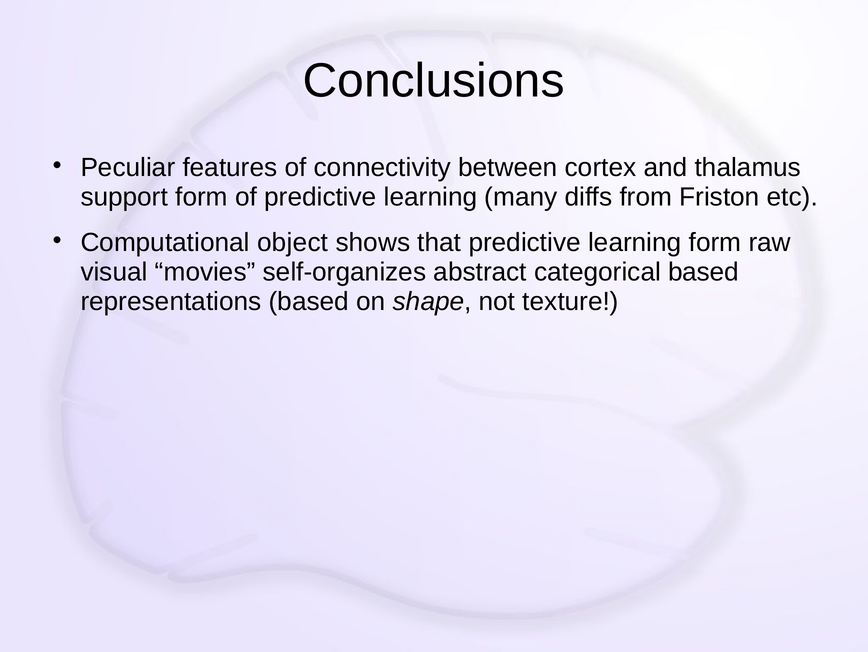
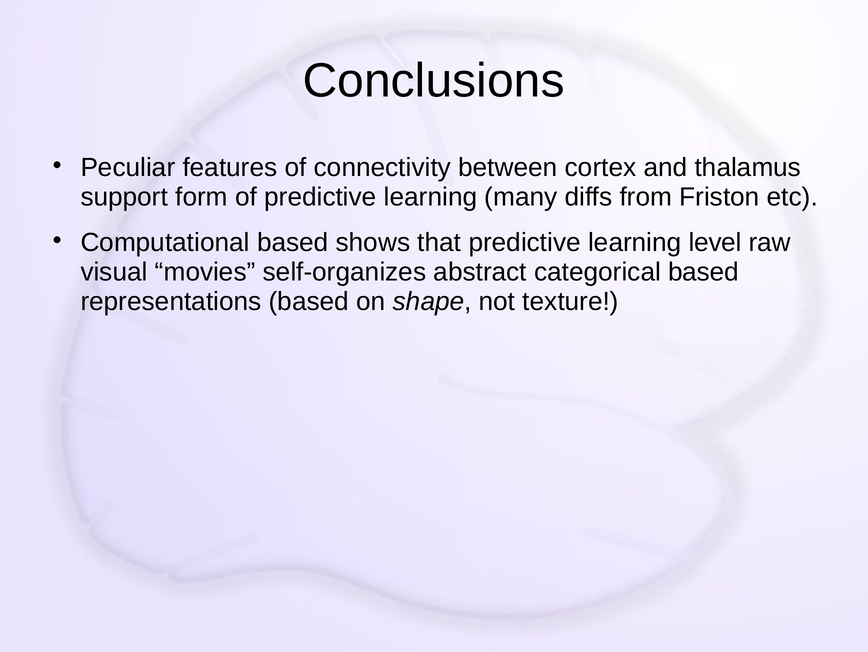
Computational object: object -> based (293, 242)
learning form: form -> level (715, 242)
